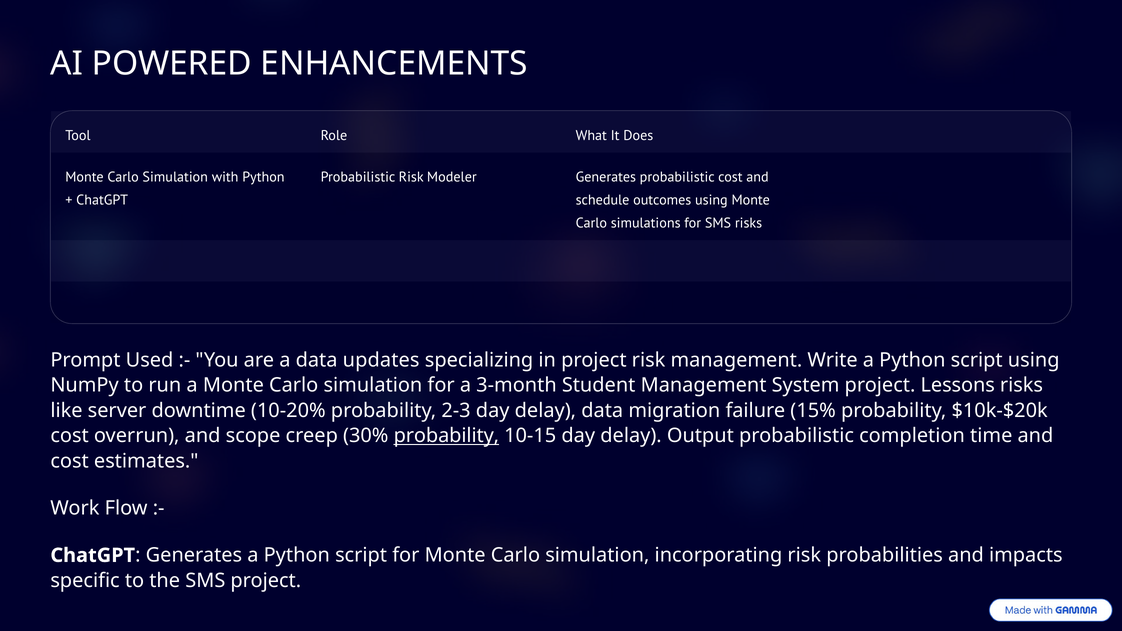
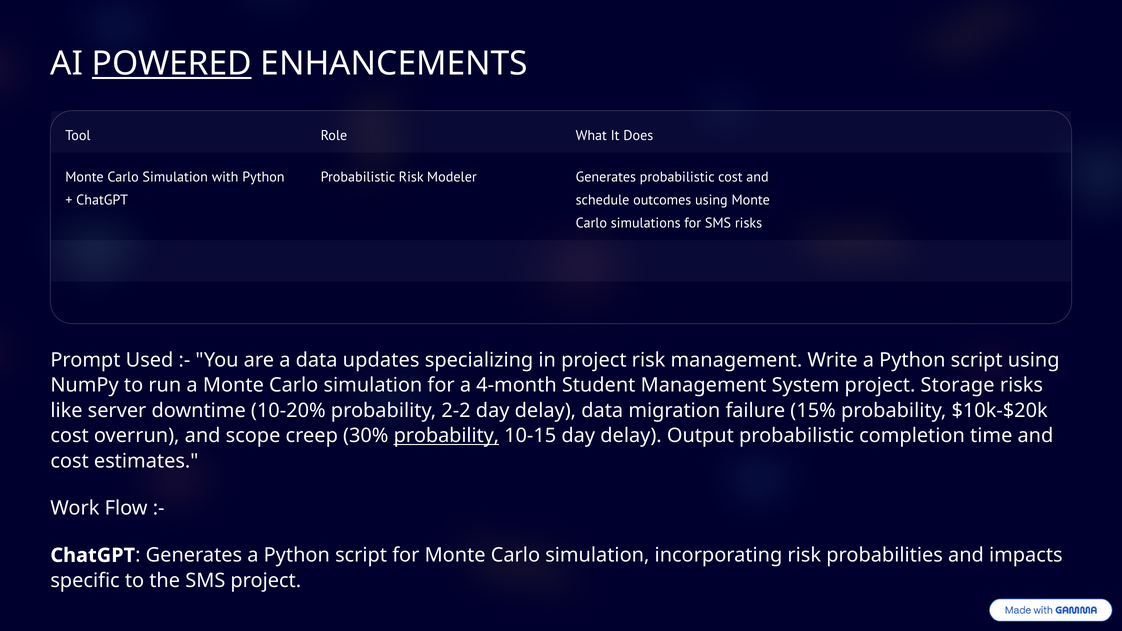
POWERED underline: none -> present (172, 64)
3-month: 3-month -> 4-month (516, 385)
Lessons: Lessons -> Storage (958, 385)
2-3: 2-3 -> 2-2 (456, 411)
